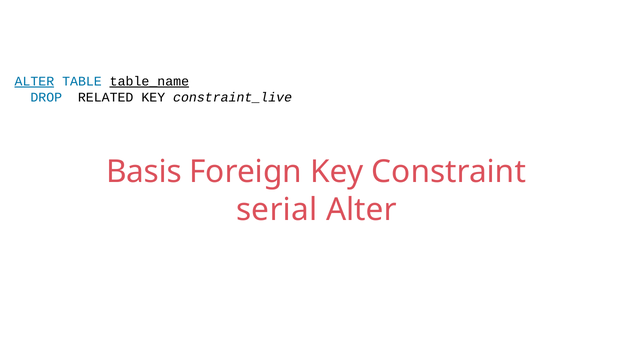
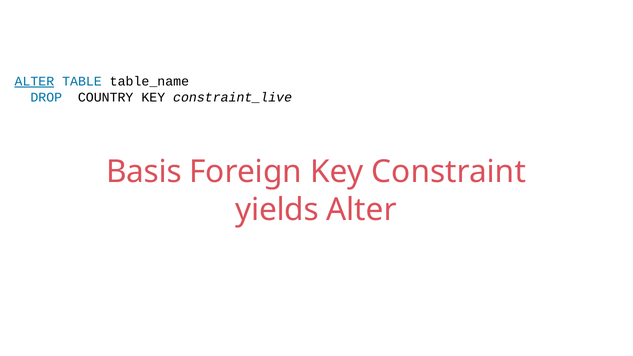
table_name underline: present -> none (149, 81)
RELATED: RELATED -> COUNTRY (106, 97)
serial: serial -> yields (277, 210)
